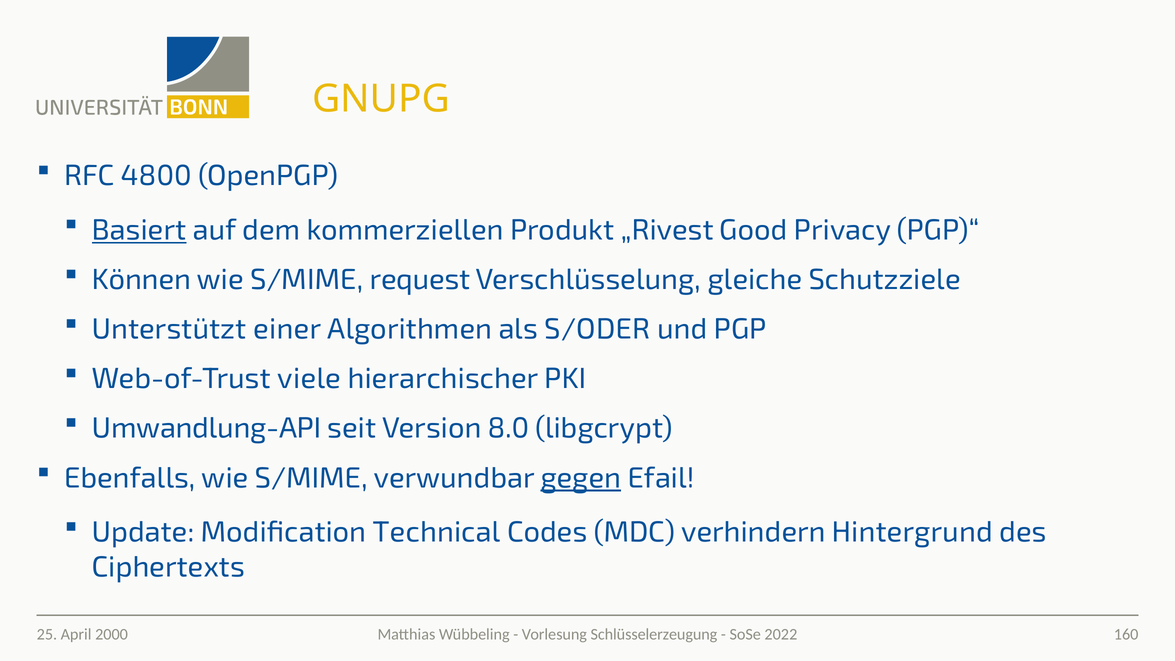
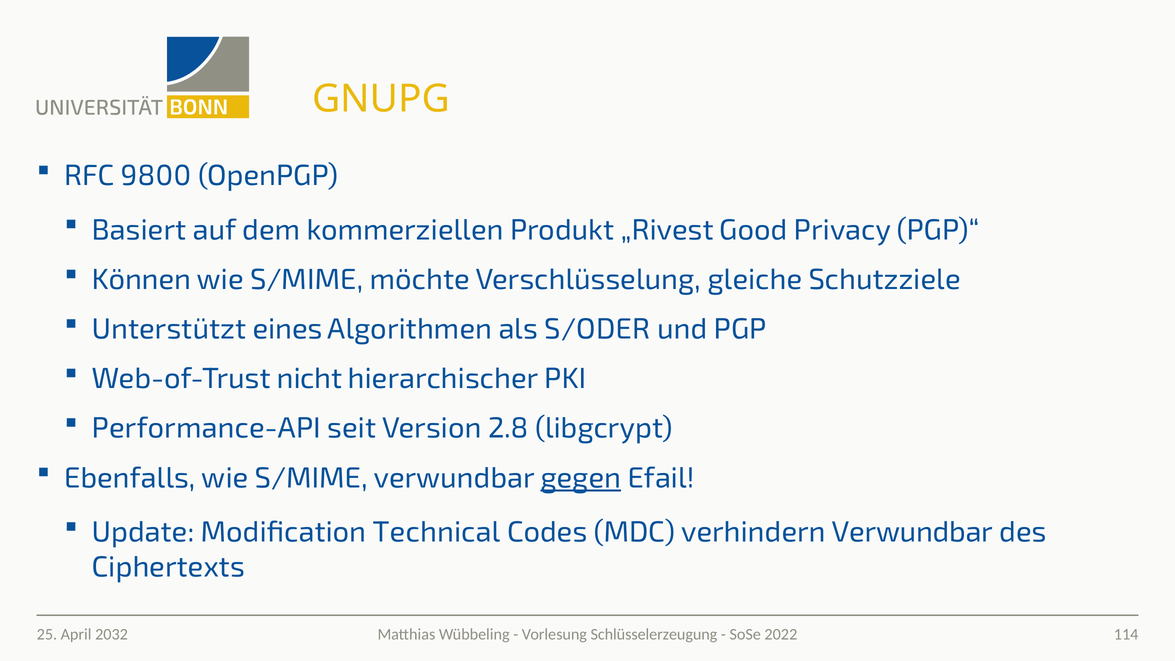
4800: 4800 -> 9800 (156, 176)
Basiert underline: present -> none (139, 230)
request: request -> möchte (420, 280)
einer: einer -> eines (288, 329)
viele: viele -> nicht (310, 379)
Umwandlung-API: Umwandlung-API -> Performance-API (206, 428)
8.0: 8.0 -> 2.8 (508, 428)
verhindern Hintergrund: Hintergrund -> Verwundbar (912, 532)
160: 160 -> 114 (1126, 634)
2000: 2000 -> 2032 (112, 634)
